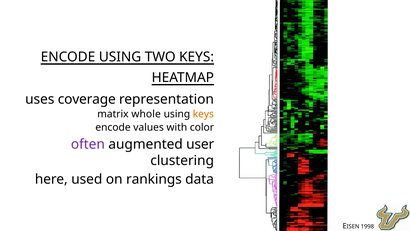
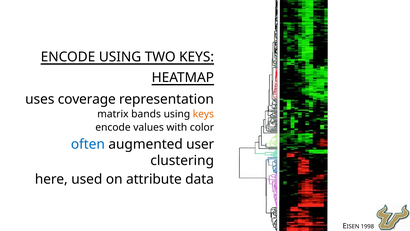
whole: whole -> bands (146, 114)
often colour: purple -> blue (88, 144)
rankings: rankings -> attribute (154, 179)
